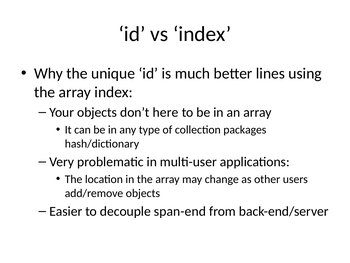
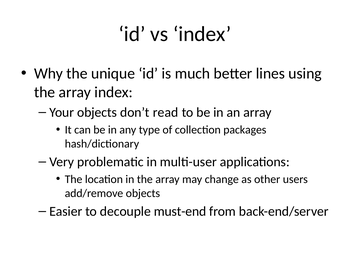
here: here -> read (166, 112)
span-end: span-end -> must-end (180, 211)
